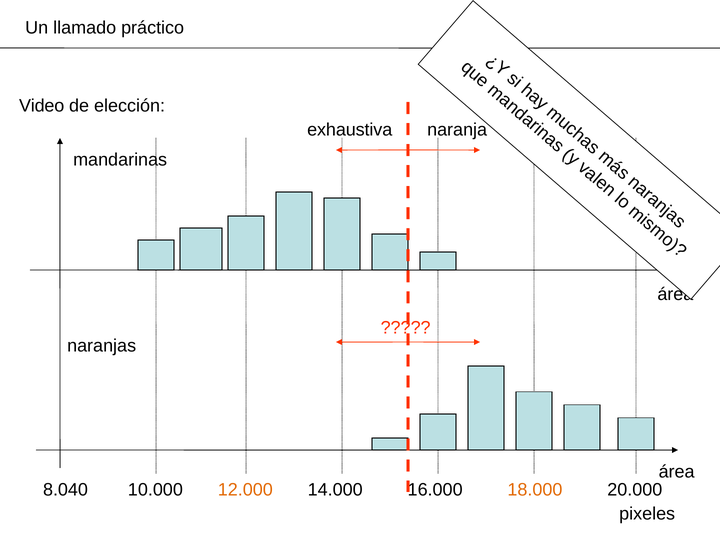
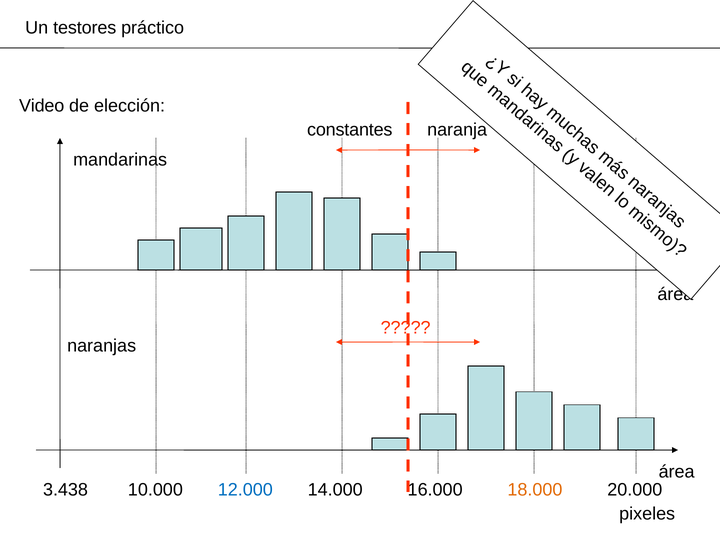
llamado: llamado -> testores (85, 28)
exhaustiva: exhaustiva -> constantes (350, 130)
8.040: 8.040 -> 3.438 (65, 490)
12.000 colour: orange -> blue (245, 490)
